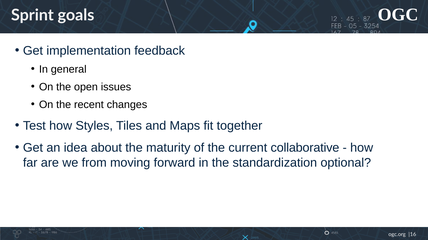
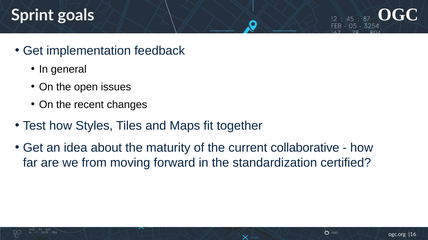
optional: optional -> certified (346, 163)
